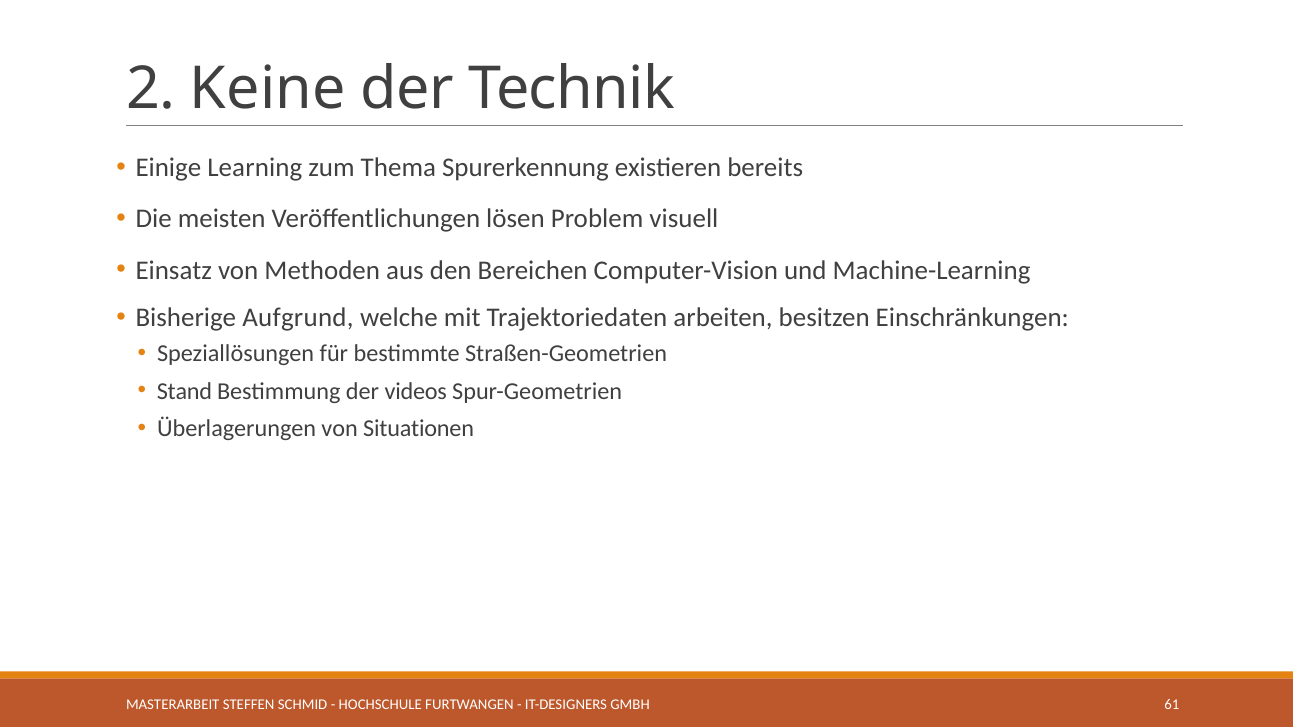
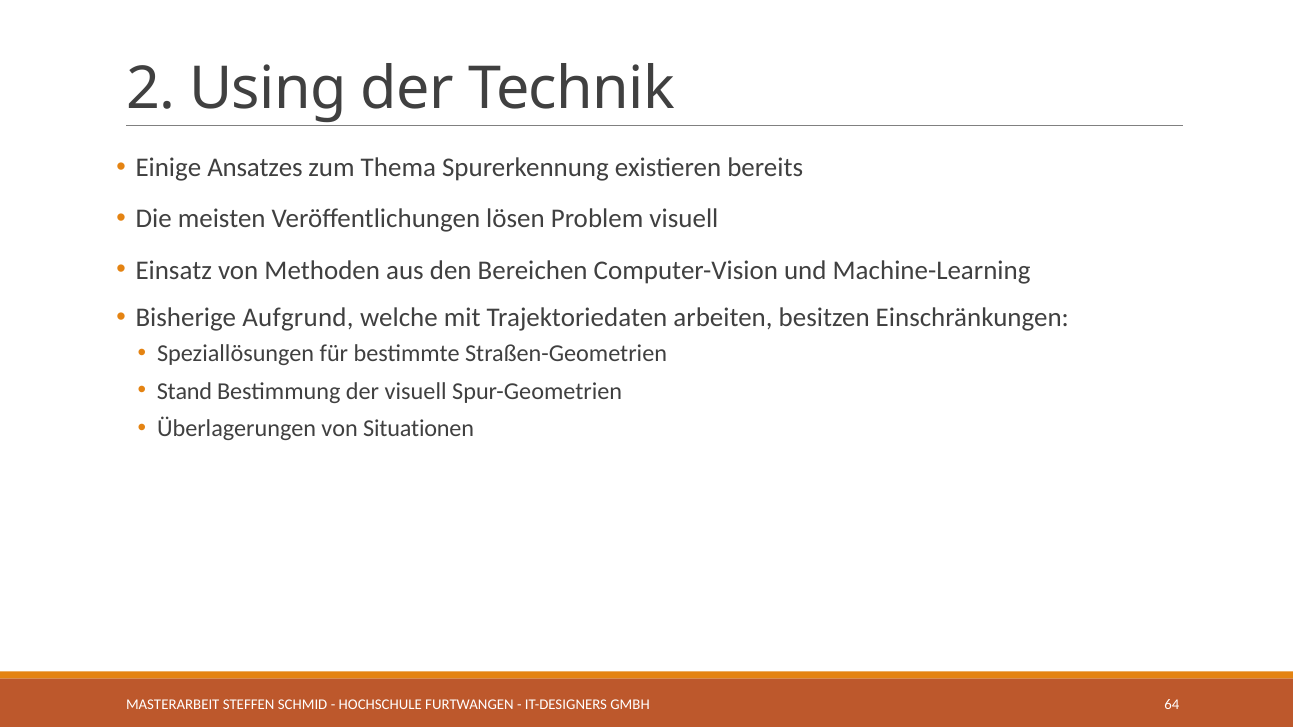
Keine: Keine -> Using (268, 89)
Learning: Learning -> Ansatzes (255, 167)
der videos: videos -> visuell (416, 391)
61: 61 -> 64 (1172, 705)
